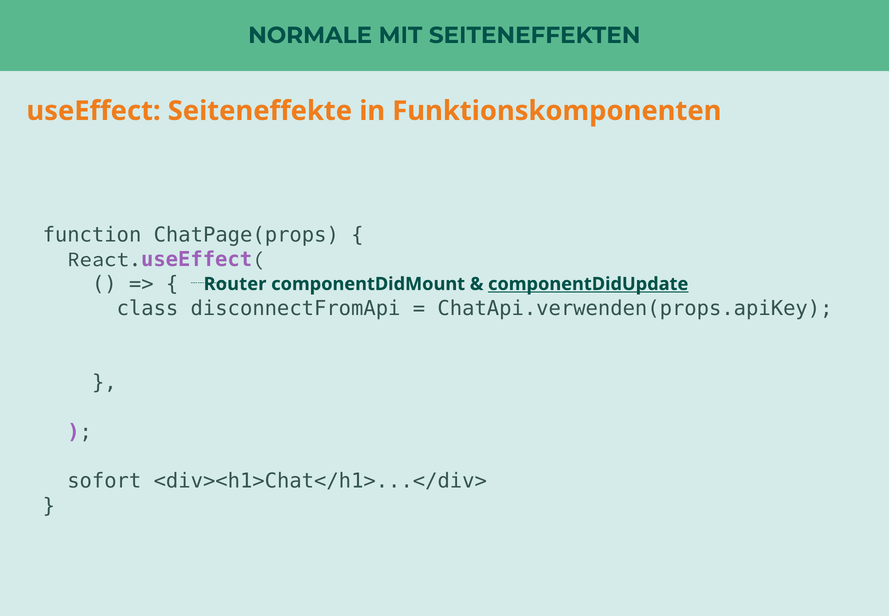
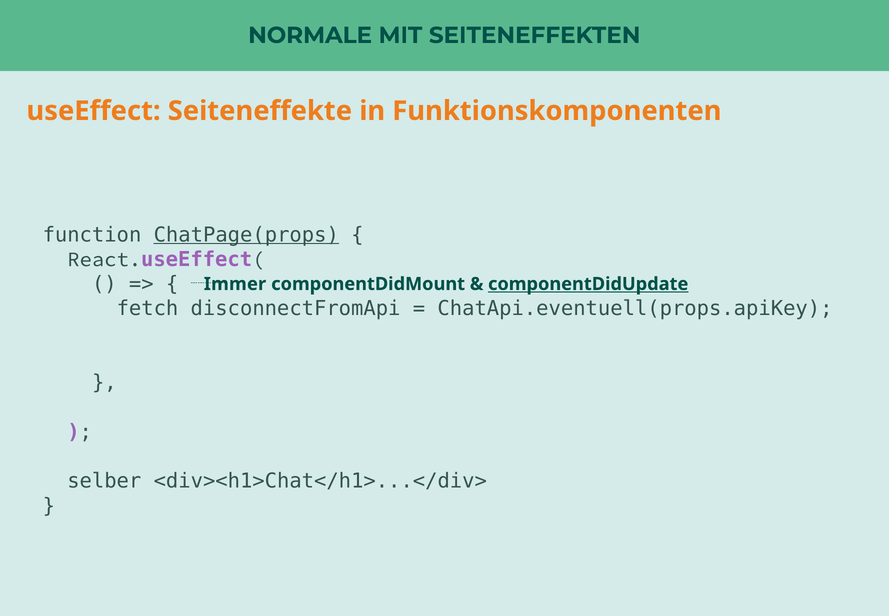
ChatPage(props underline: none -> present (246, 235)
Router: Router -> Immer (235, 284)
class: class -> fetch (147, 308)
ChatApi.verwenden(props.apiKey: ChatApi.verwenden(props.apiKey -> ChatApi.eventuell(props.apiKey (635, 308)
sofort: sofort -> selber (104, 481)
